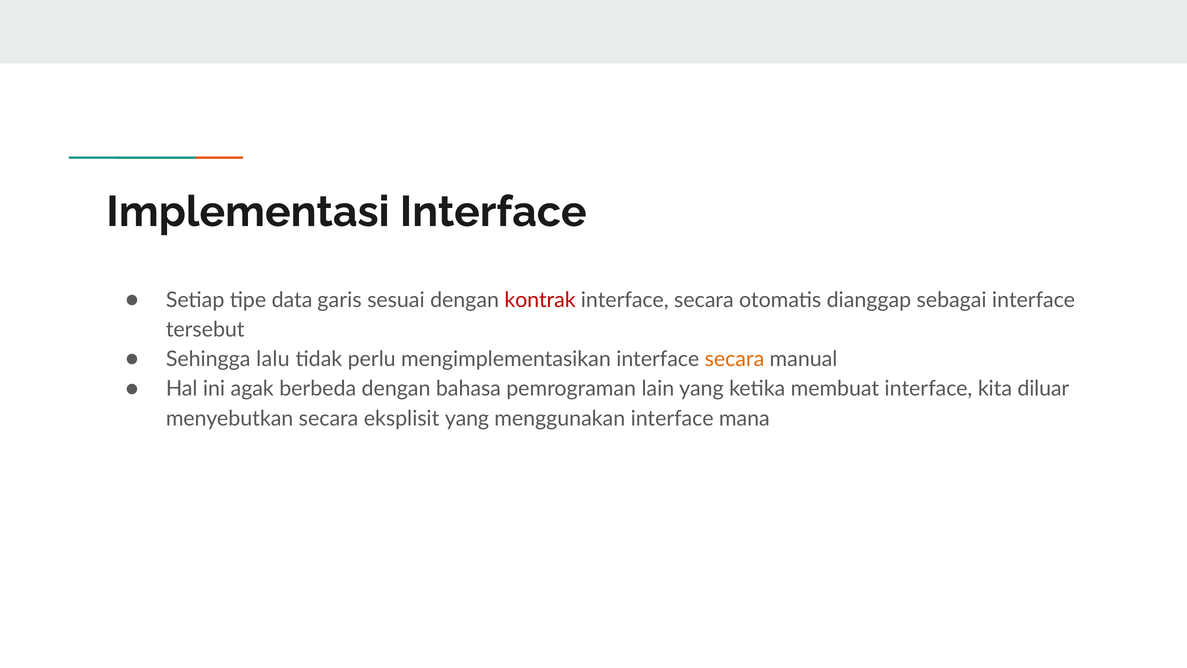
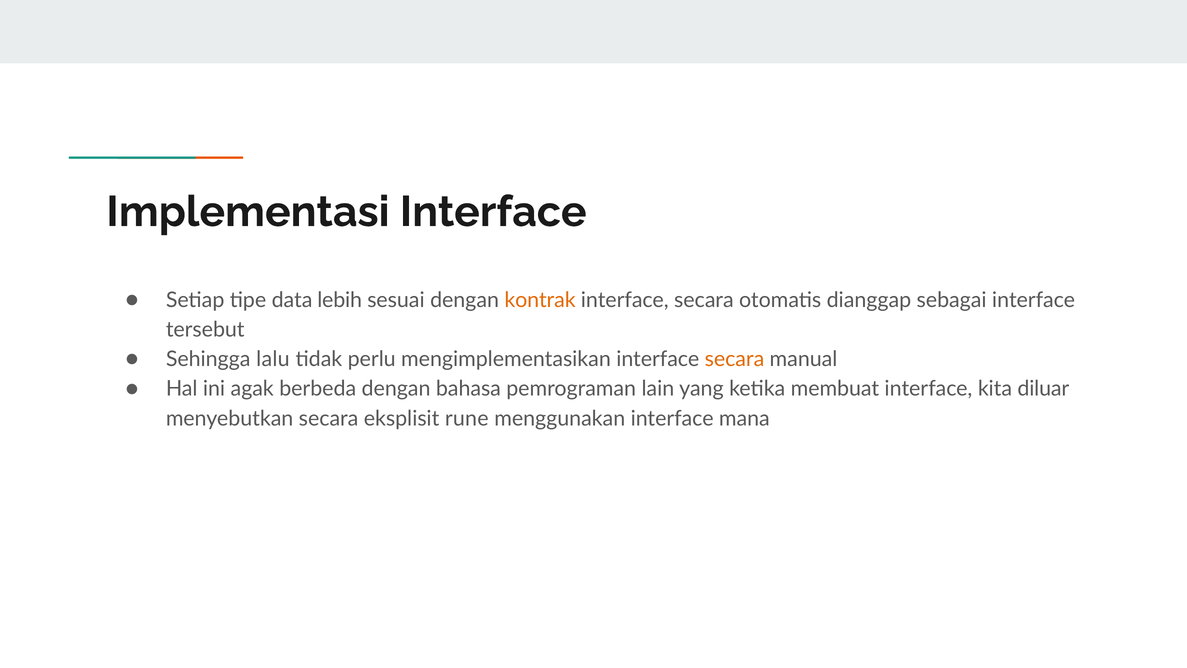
garis: garis -> lebih (340, 300)
kontrak colour: red -> orange (540, 300)
eksplisit yang: yang -> rune (467, 418)
